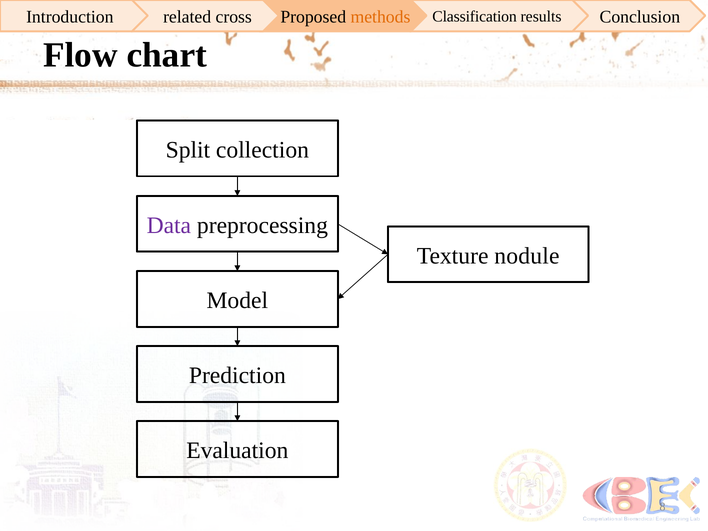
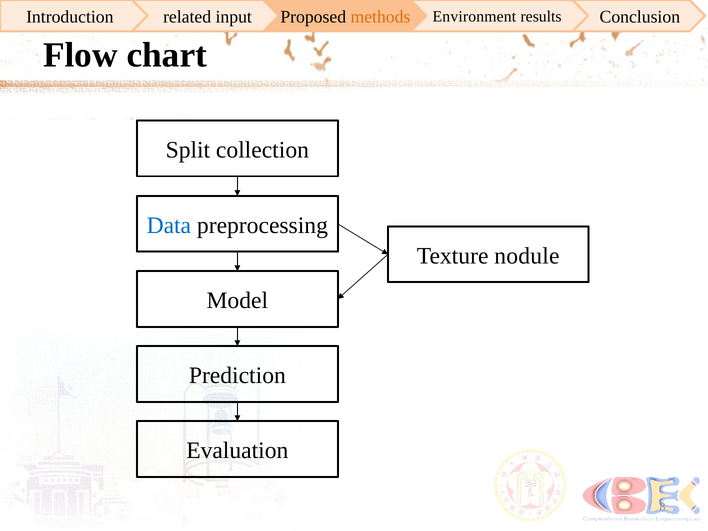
cross: cross -> input (234, 17)
Classification: Classification -> Environment (474, 17)
Data colour: purple -> blue (169, 226)
